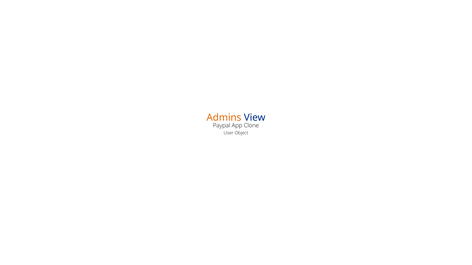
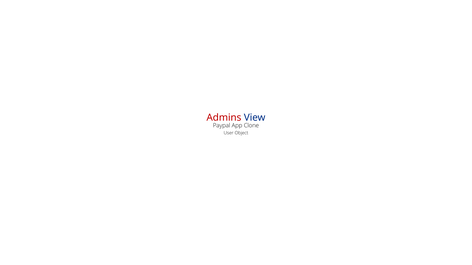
Admins colour: orange -> red (224, 118)
